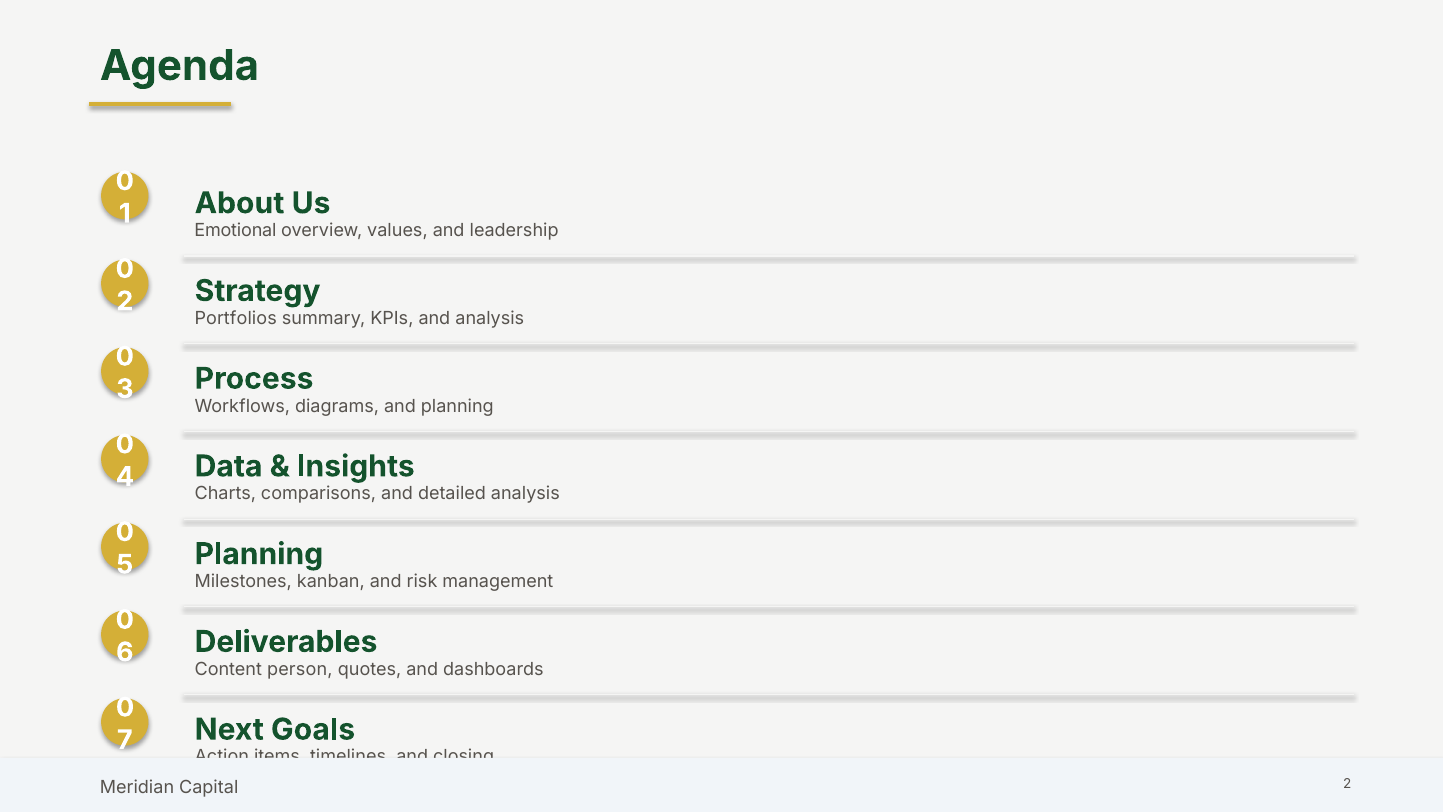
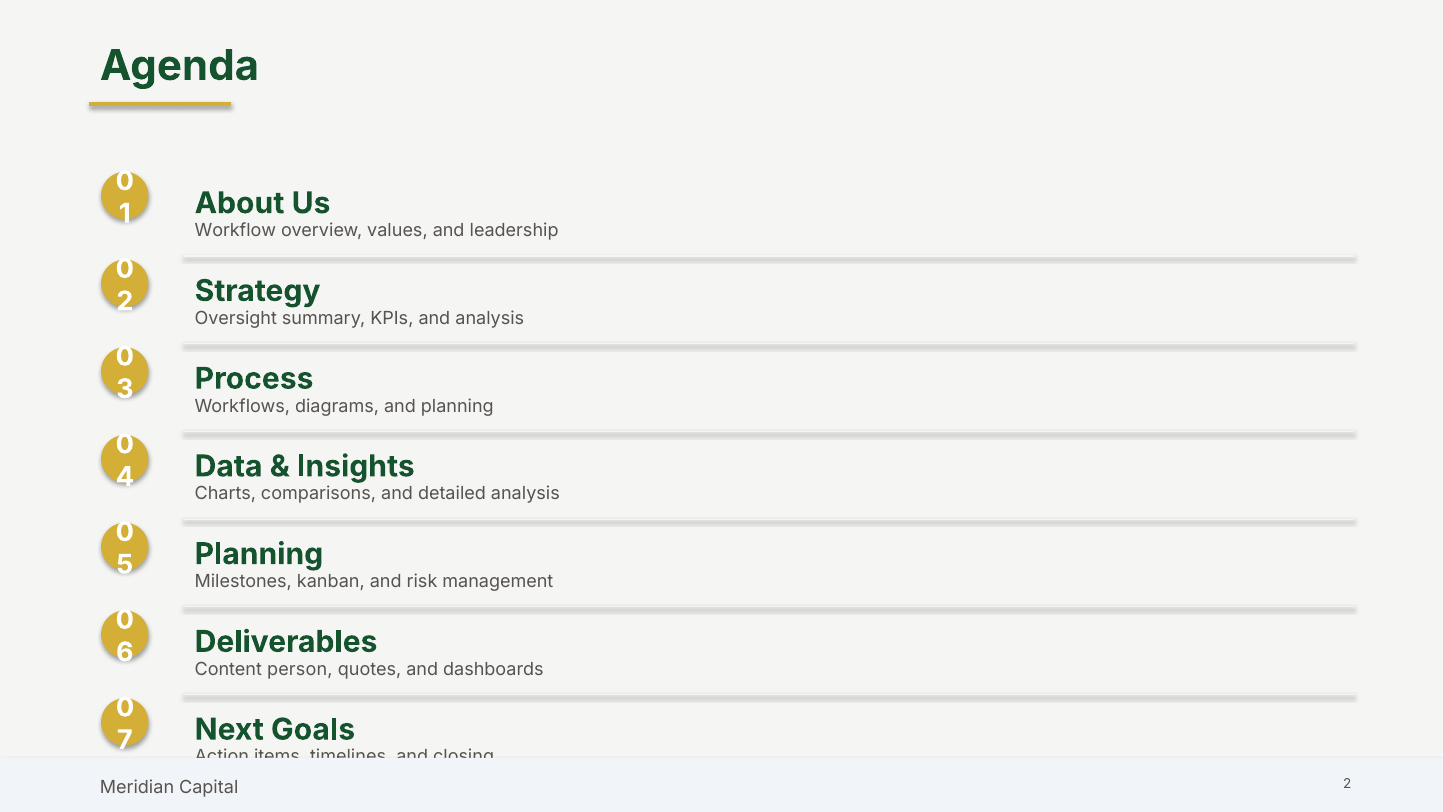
Emotional: Emotional -> Workflow (235, 231)
Portfolios: Portfolios -> Oversight (236, 318)
